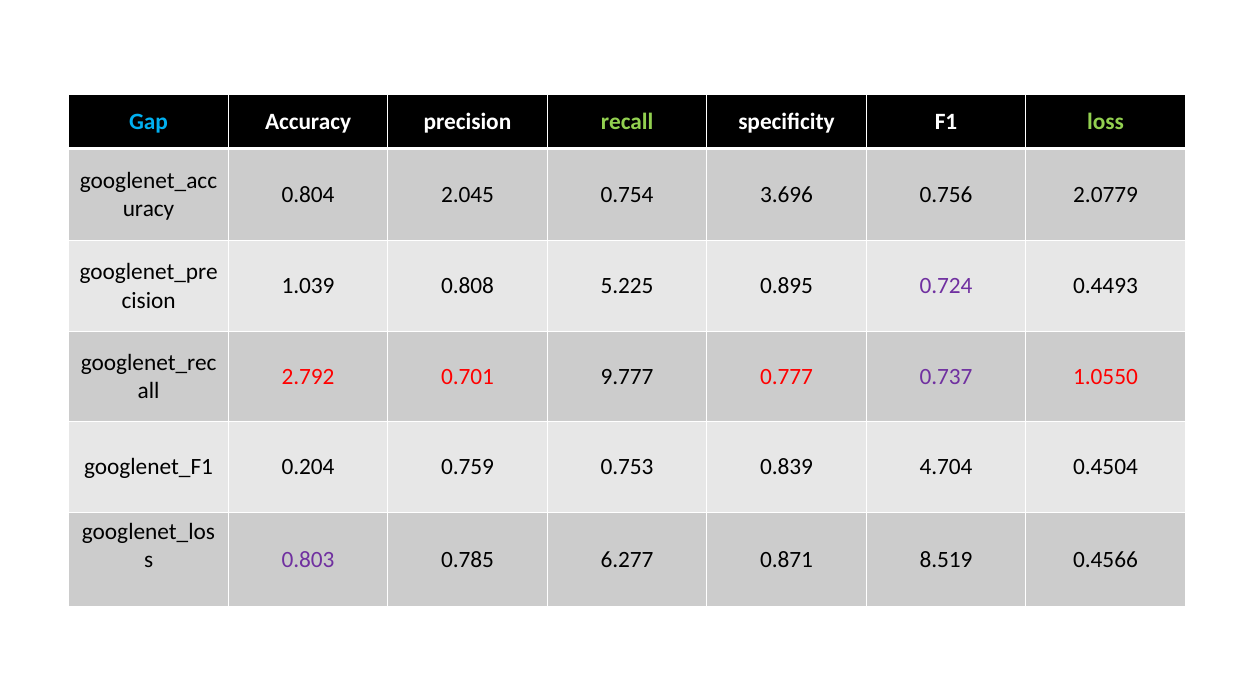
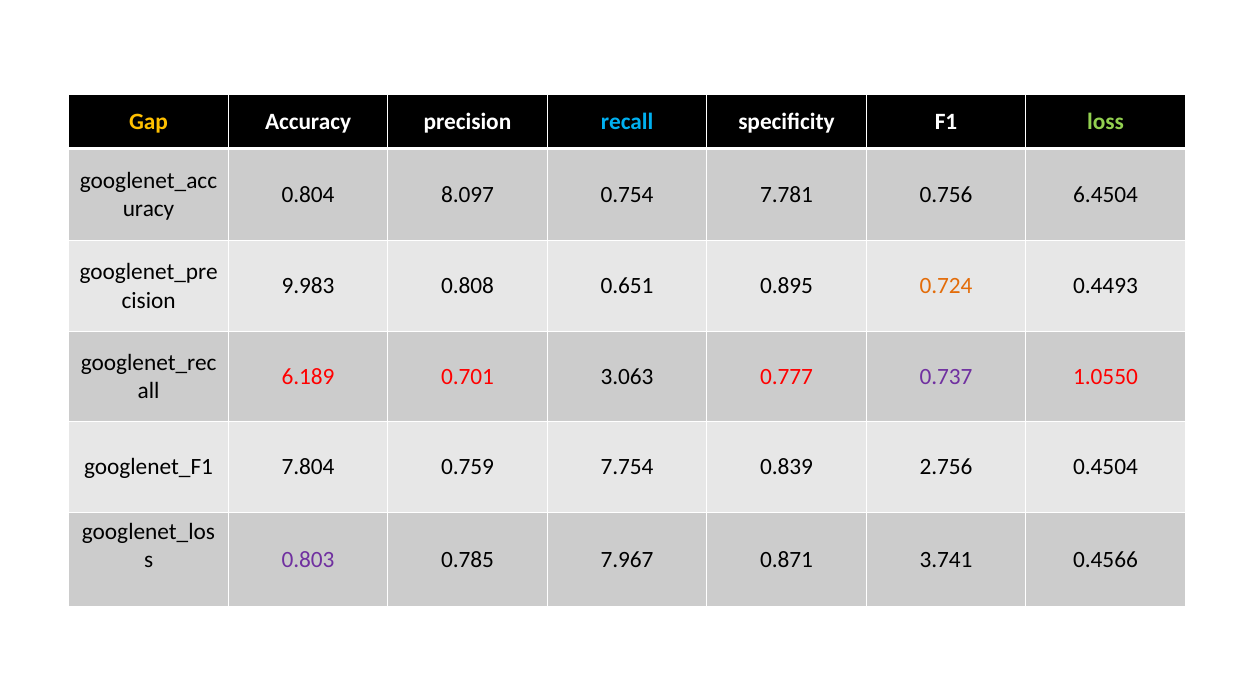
Gap colour: light blue -> yellow (149, 122)
recall colour: light green -> light blue (627, 122)
2.045: 2.045 -> 8.097 (468, 195)
3.696: 3.696 -> 7.781 (787, 195)
2.0779: 2.0779 -> 6.4504 (1106, 195)
1.039: 1.039 -> 9.983 (308, 286)
5.225: 5.225 -> 0.651 (627, 286)
0.724 colour: purple -> orange (946, 286)
2.792: 2.792 -> 6.189 (308, 377)
9.777: 9.777 -> 3.063 (627, 377)
0.204: 0.204 -> 7.804 (308, 467)
0.753: 0.753 -> 7.754 (627, 467)
4.704: 4.704 -> 2.756 (946, 467)
6.277: 6.277 -> 7.967 (627, 560)
8.519: 8.519 -> 3.741 (946, 560)
